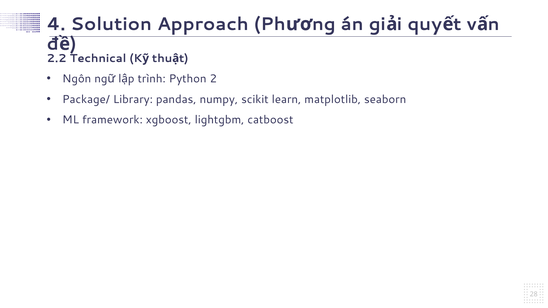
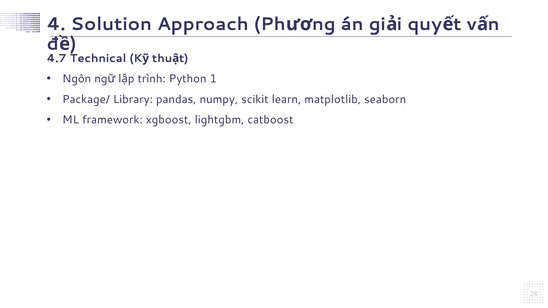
2.2: 2.2 -> 4.7 (57, 58)
2: 2 -> 1 (213, 79)
